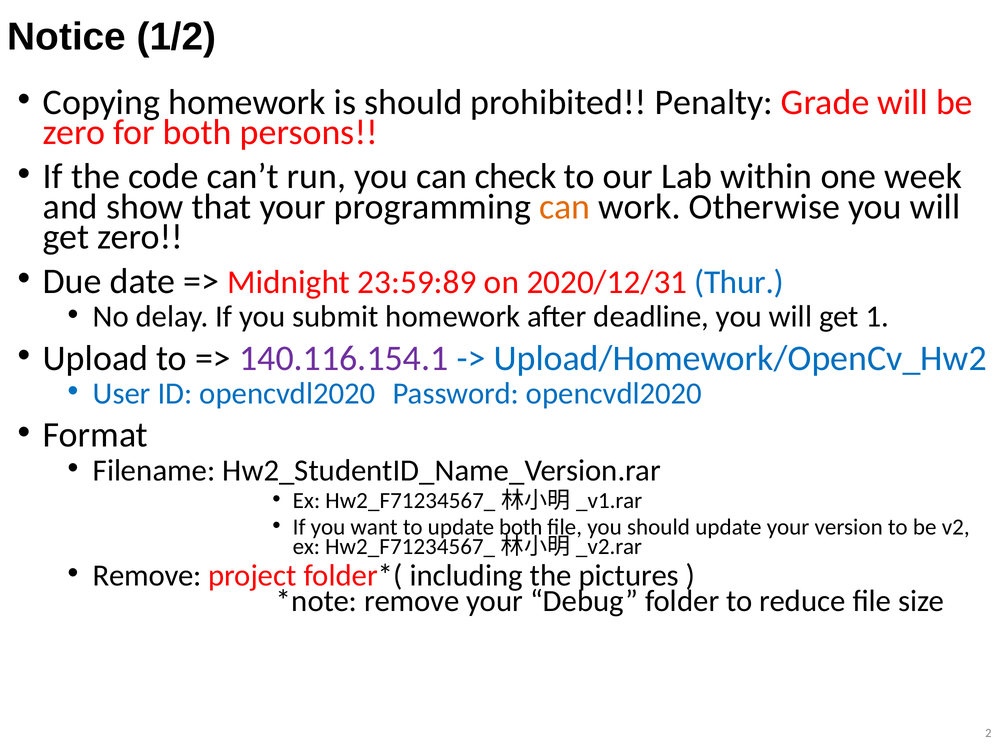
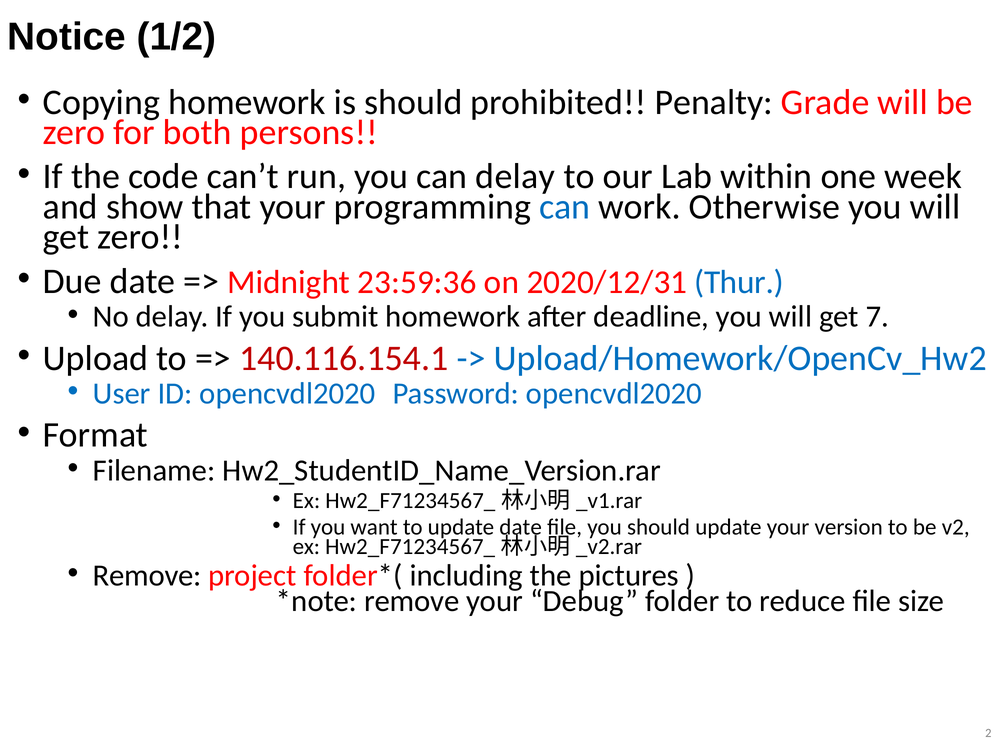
can check: check -> delay (515, 176)
can colour: orange -> blue (565, 207)
23:59:89: 23:59:89 -> 23:59:36 (417, 282)
1: 1 -> 7 (877, 316)
140.116.154.1 colour: purple -> red (344, 358)
update both: both -> date (521, 527)
